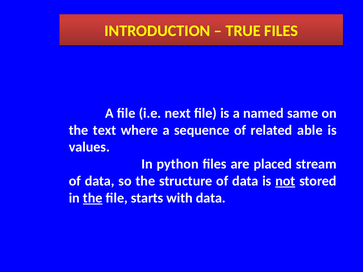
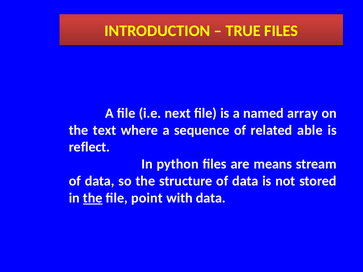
same: same -> array (303, 113)
values: values -> reflect (89, 147)
placed: placed -> means (273, 164)
not underline: present -> none (285, 181)
starts: starts -> point (147, 198)
